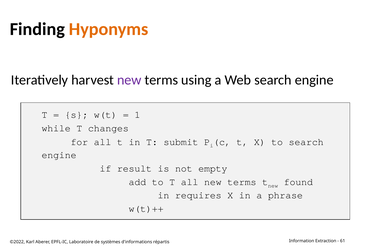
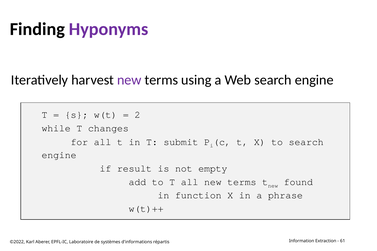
Hyponyms colour: orange -> purple (109, 29)
1: 1 -> 2 (137, 115)
requires: requires -> function (198, 196)
